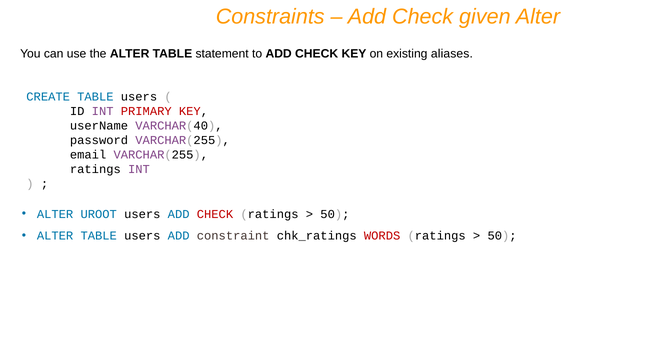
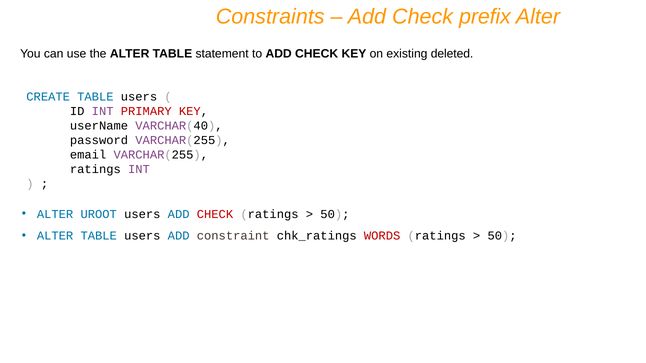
given: given -> prefix (485, 17)
aliases: aliases -> deleted (452, 54)
